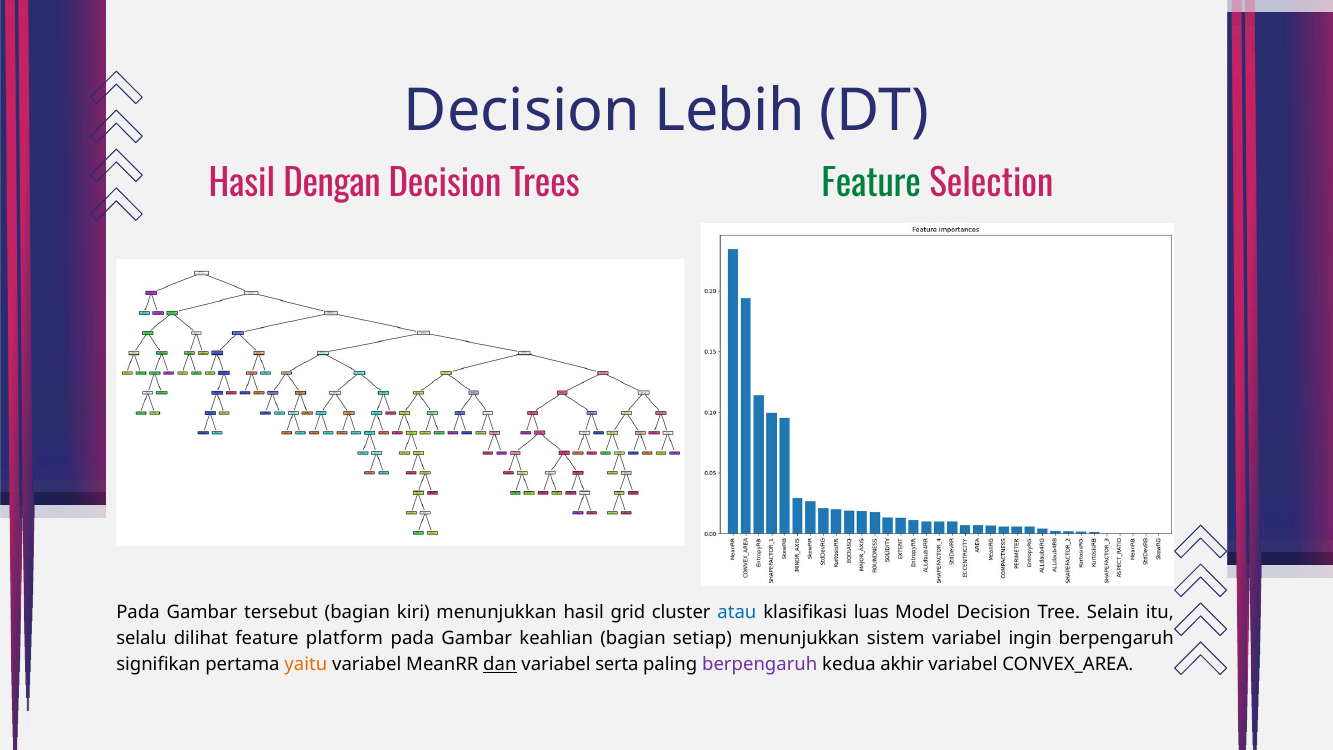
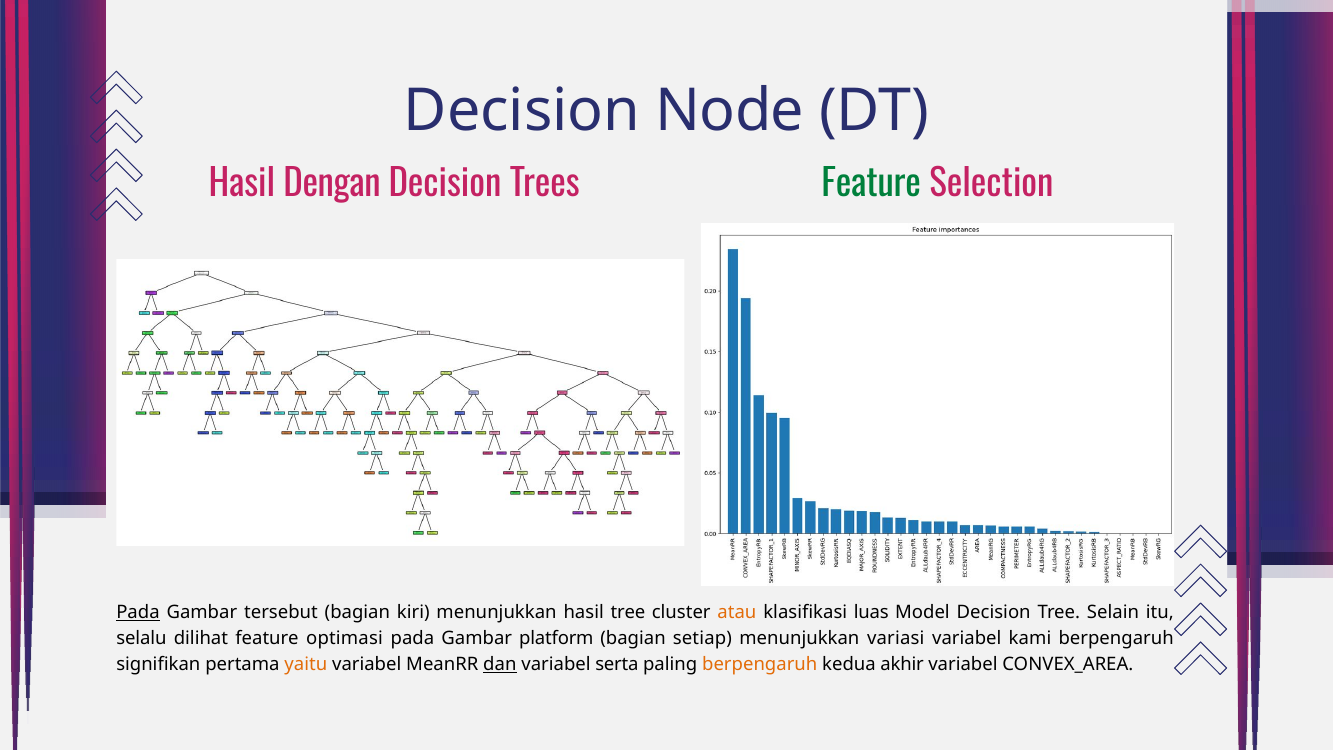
Lebih: Lebih -> Node (730, 110)
Pada underline: none -> present (138, 612)
hasil grid: grid -> tree (628, 612)
atau colour: blue -> orange (737, 612)
platform: platform -> optimasi (345, 638)
keahlian: keahlian -> platform (556, 638)
sistem: sistem -> variasi (896, 638)
ingin: ingin -> kami (1030, 638)
berpengaruh colour: purple -> orange (760, 664)
